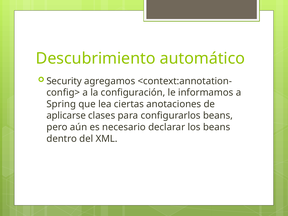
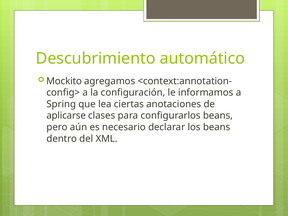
Security: Security -> Mockito (64, 81)
